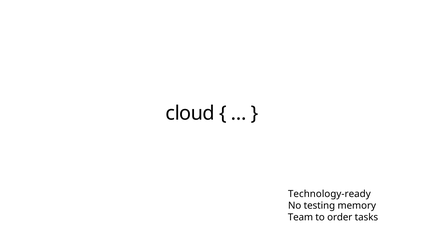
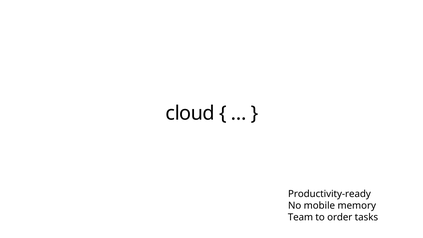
Technology-ready: Technology-ready -> Productivity-ready (329, 194)
testing: testing -> mobile (319, 206)
